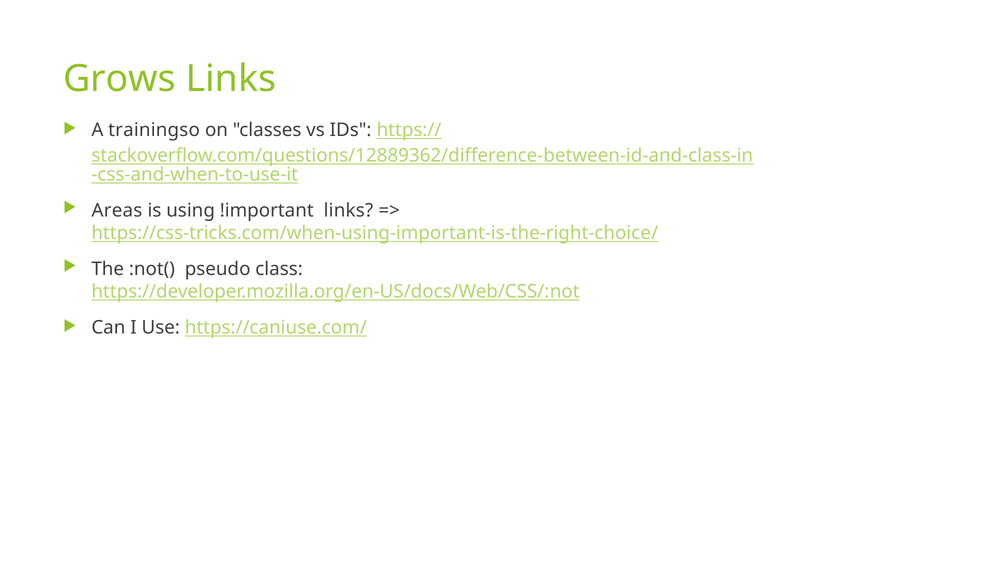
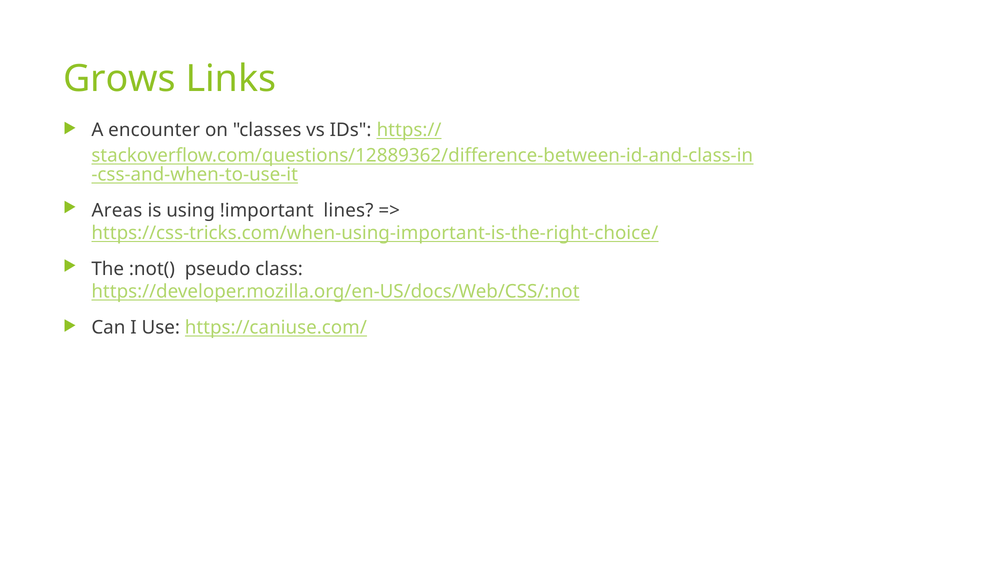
trainingso: trainingso -> encounter (154, 130)
!important links: links -> lines (348, 210)
